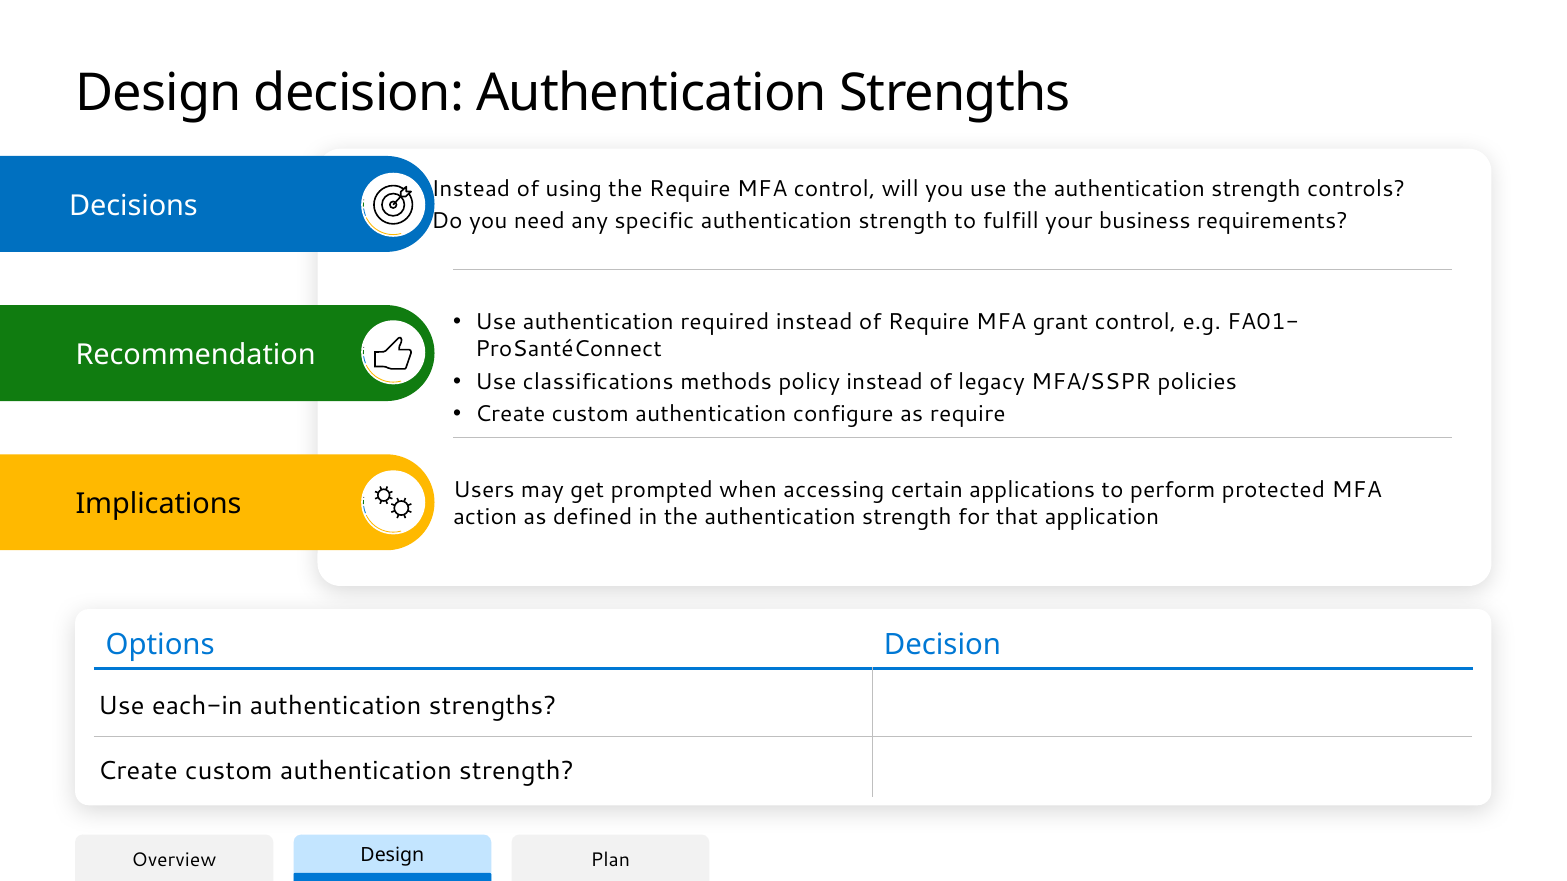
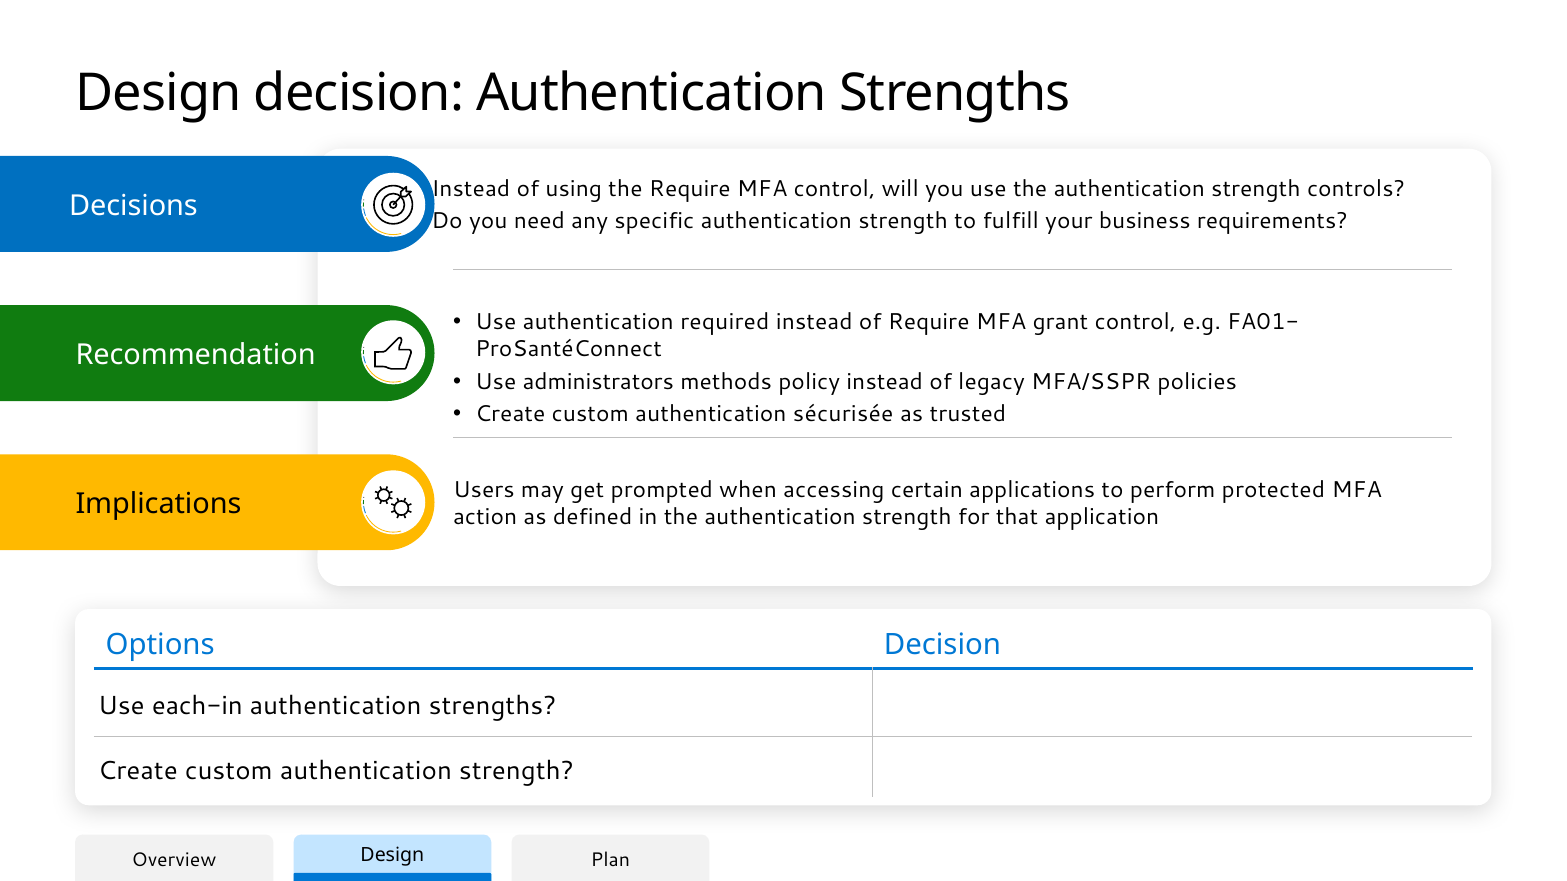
classifications: classifications -> administrators (598, 382)
configure: configure -> sécurisée (843, 414)
as require: require -> trusted (968, 414)
